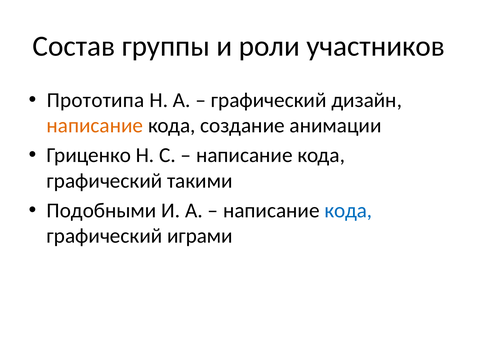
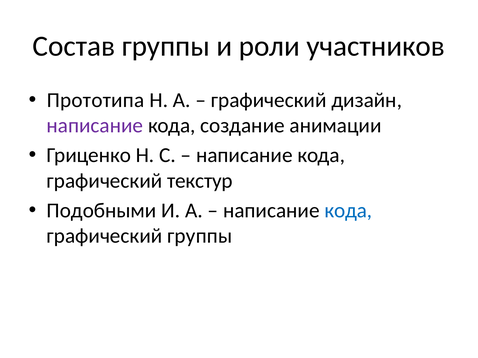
написание colour: orange -> purple (95, 126)
такими: такими -> текстур (200, 181)
графический играми: играми -> группы (200, 236)
